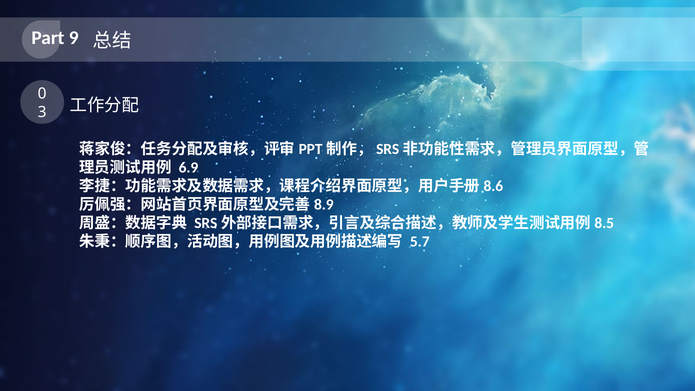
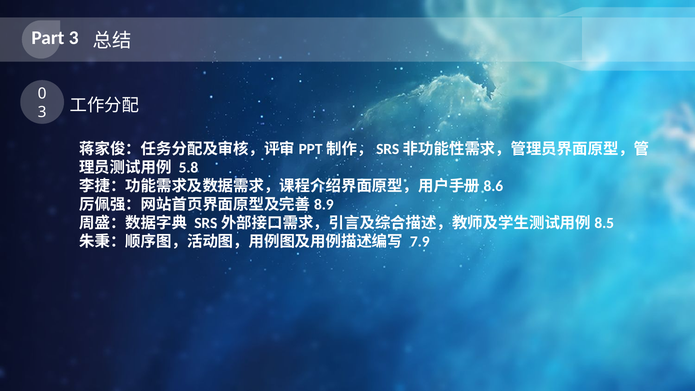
Part 9: 9 -> 3 (74, 38)
6.9: 6.9 -> 5.8 (188, 168)
5.7: 5.7 -> 7.9 (420, 242)
